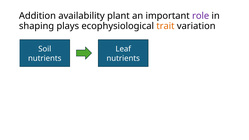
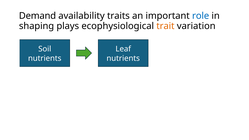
Addition: Addition -> Demand (37, 16)
plant: plant -> traits (118, 16)
role colour: purple -> blue (201, 16)
